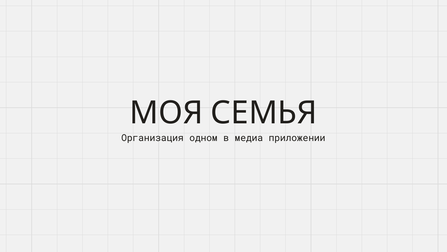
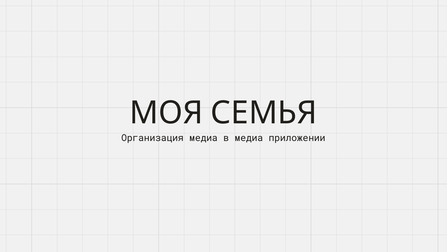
Организация одном: одном -> медиа (204, 138)
